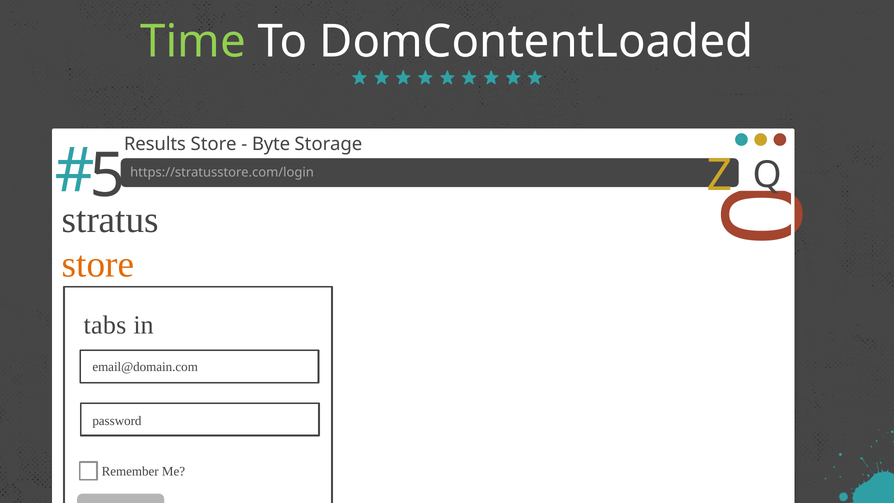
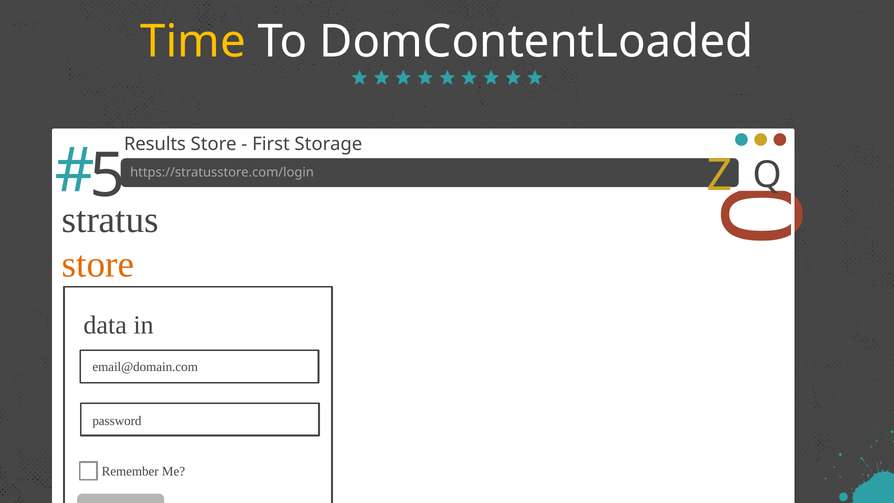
Time colour: light green -> yellow (193, 42)
Byte: Byte -> First (271, 144)
tabs: tabs -> data (105, 325)
